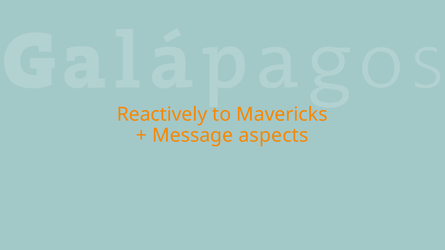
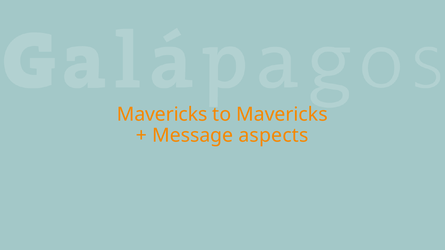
Reactively: Reactively -> Mavericks (162, 115)
